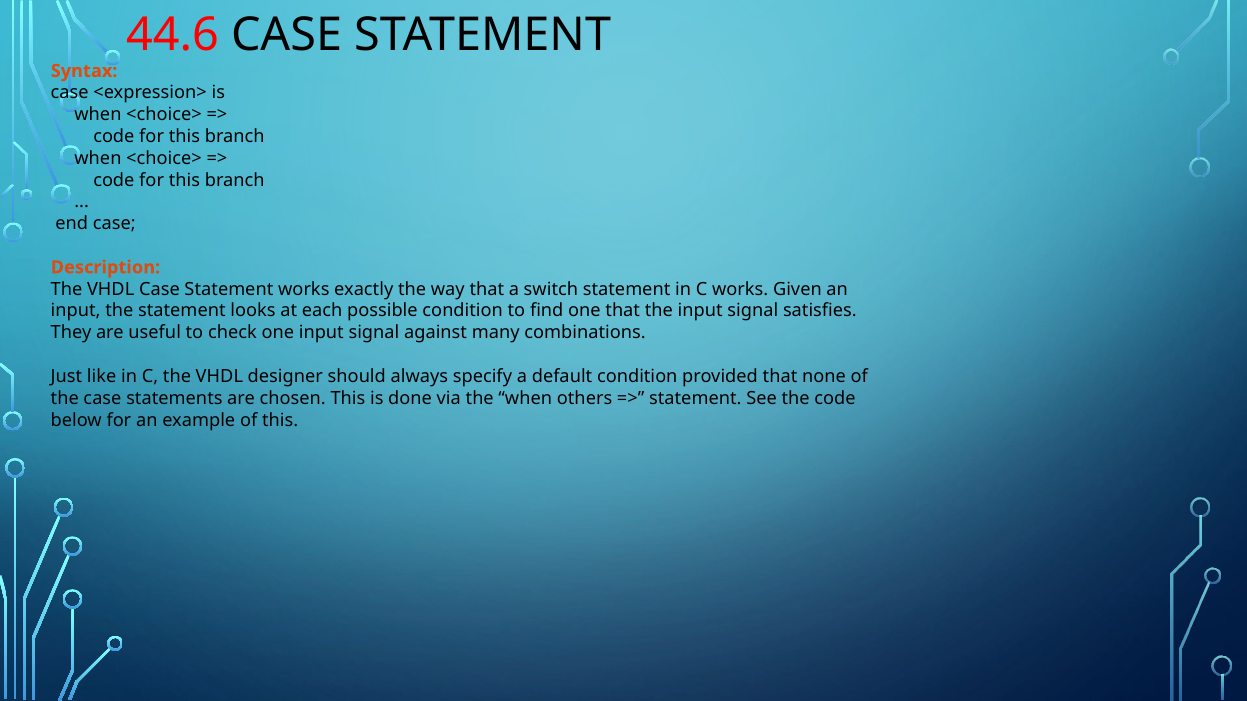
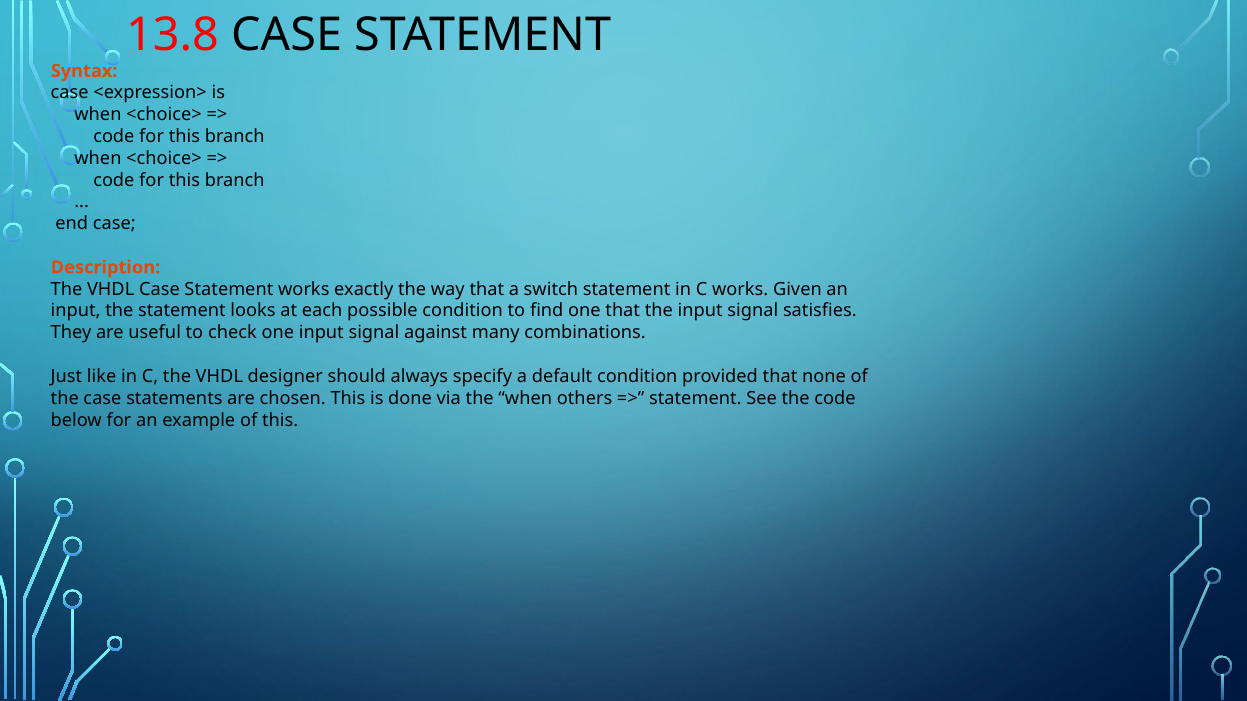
44.6: 44.6 -> 13.8 (172, 35)
